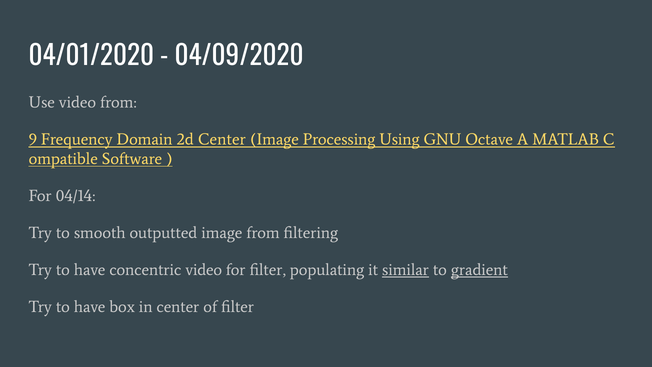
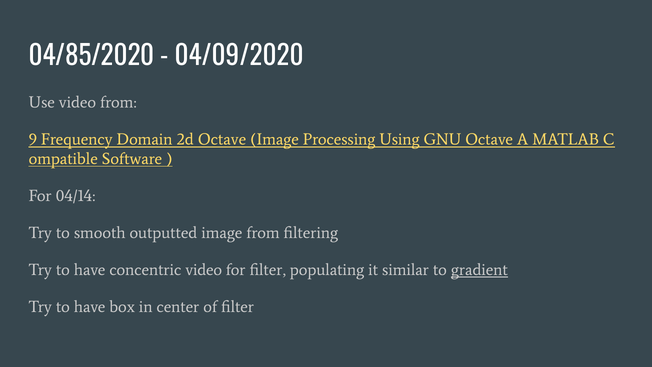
04/01/2020: 04/01/2020 -> 04/85/2020 (92, 56)
2d Center: Center -> Octave (222, 140)
similar underline: present -> none (405, 270)
